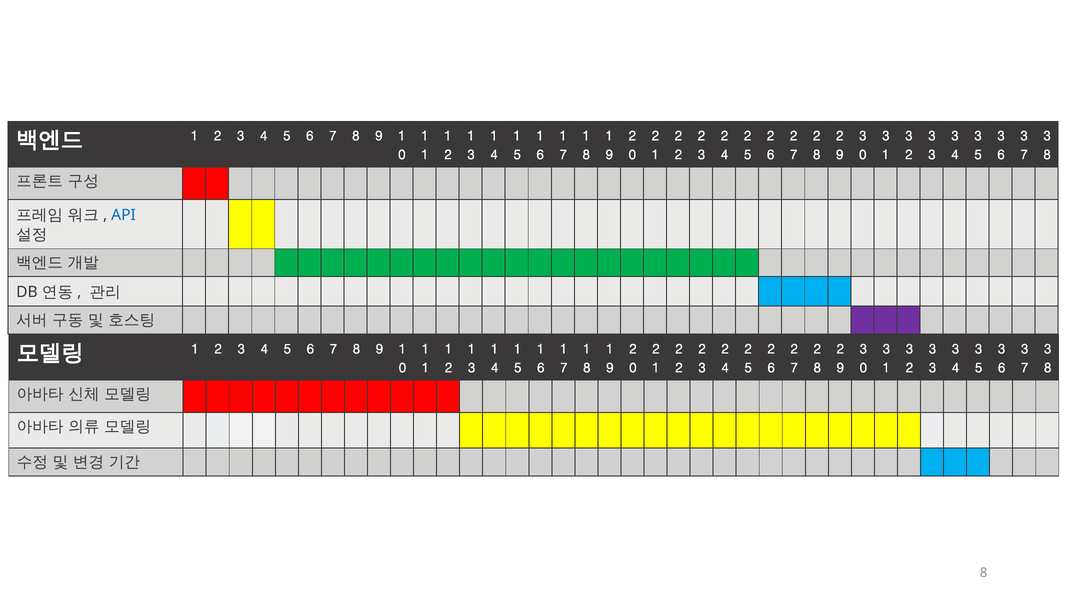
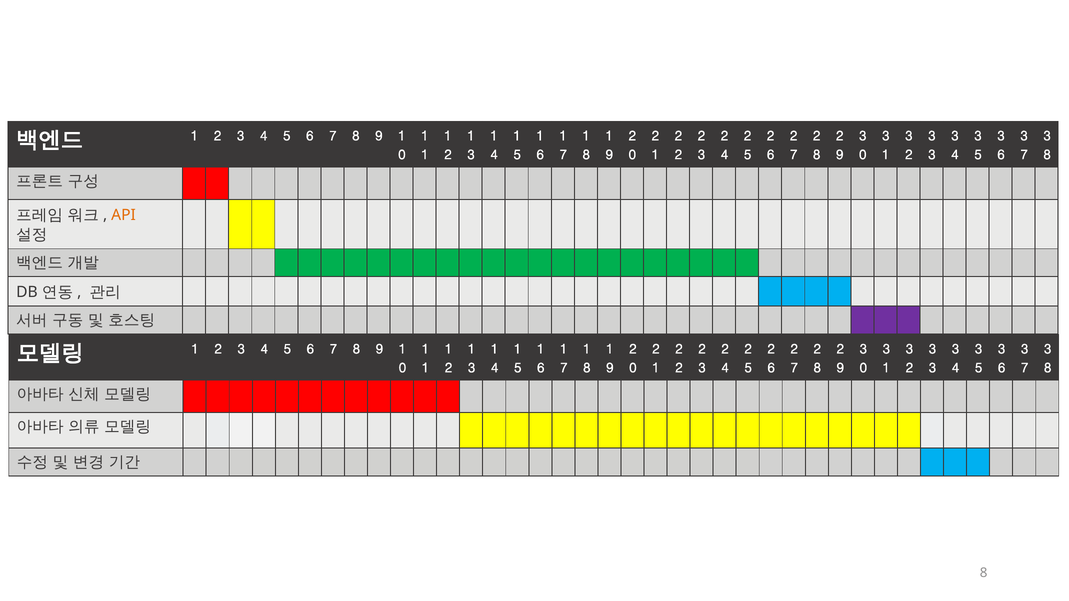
API colour: blue -> orange (124, 215)
